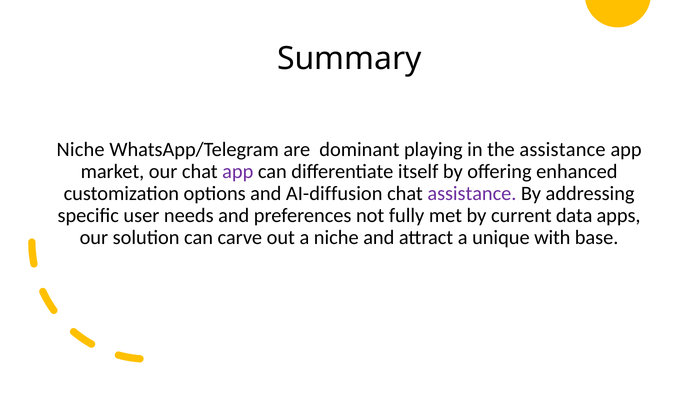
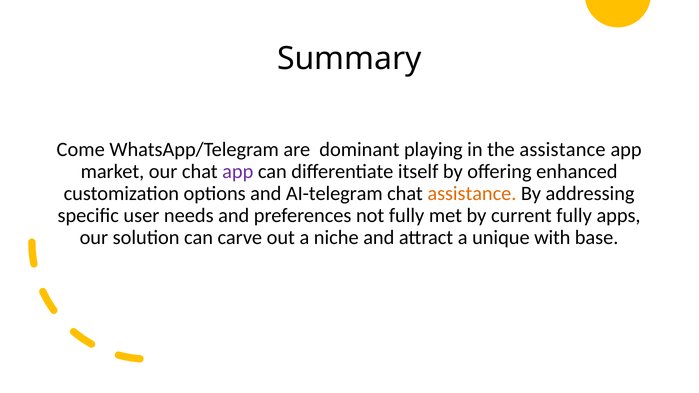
Niche: Niche -> Come (81, 150)
AI-diffusion: AI-diffusion -> AI-telegram (334, 194)
assistance colour: purple -> orange (472, 194)
current data: data -> fully (574, 216)
